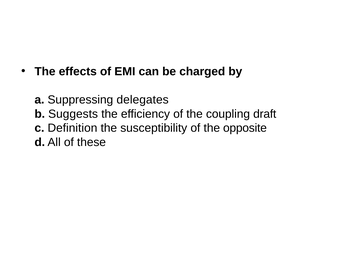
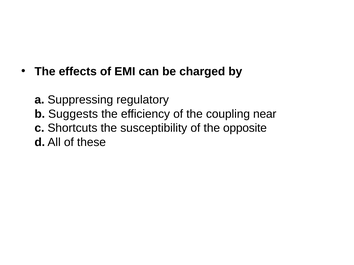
delegates: delegates -> regulatory (143, 100)
draft: draft -> near (265, 114)
Definition: Definition -> Shortcuts (72, 128)
